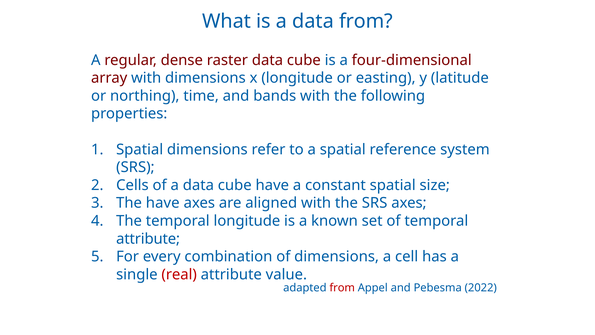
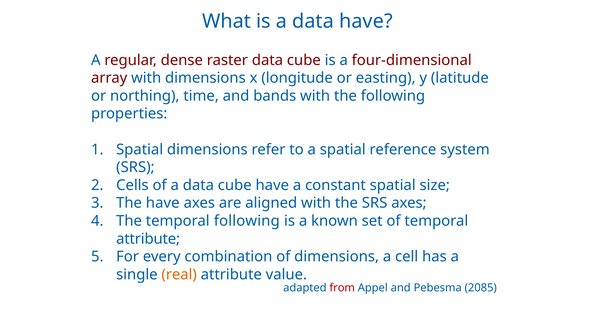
data from: from -> have (366, 21)
temporal longitude: longitude -> following (247, 221)
real colour: red -> orange (179, 274)
2022: 2022 -> 2085 (481, 287)
